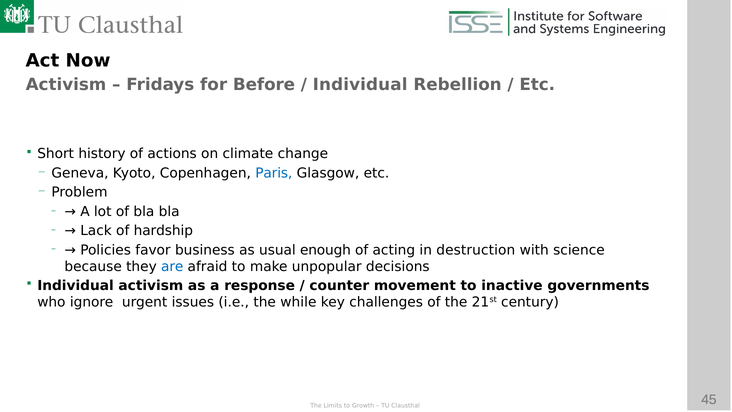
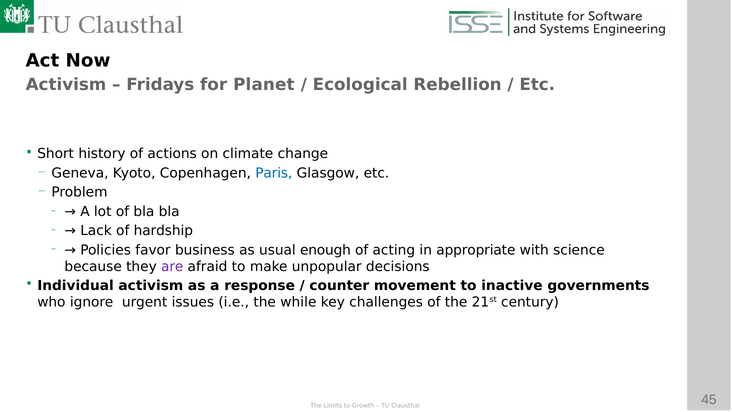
Before: Before -> Planet (264, 85)
Individual: Individual -> Ecological (360, 85)
destruction: destruction -> appropriate (476, 250)
are colour: blue -> purple (172, 266)
